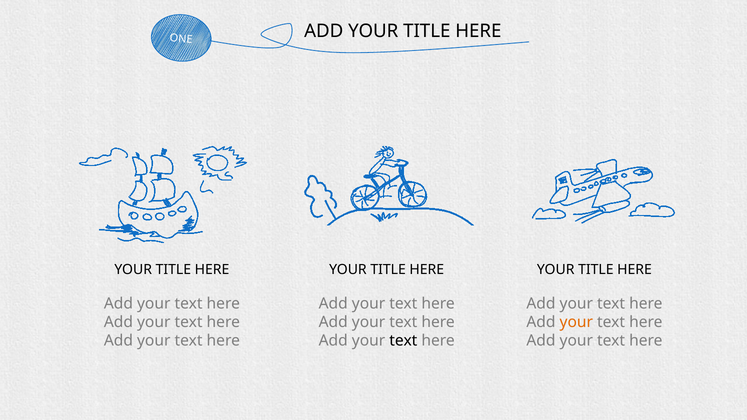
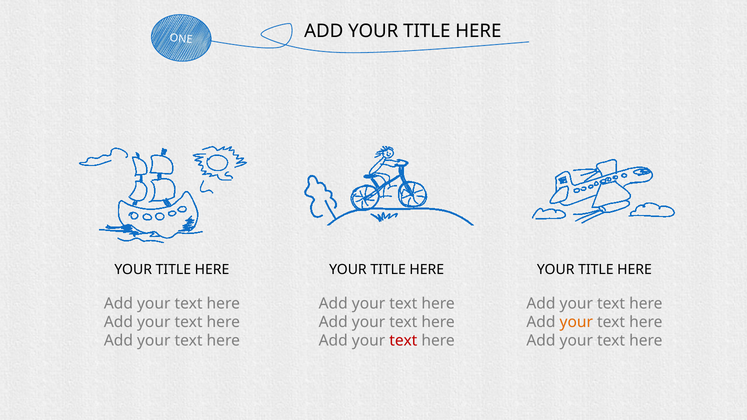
text colour: black -> red (403, 341)
